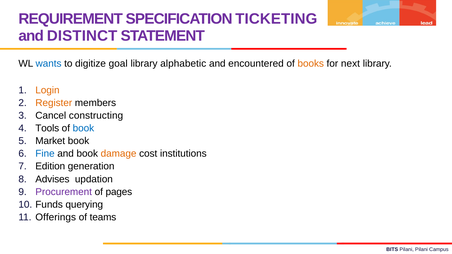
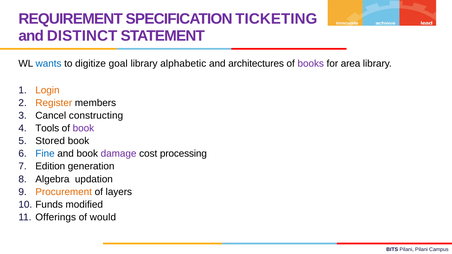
encountered: encountered -> architectures (256, 64)
books colour: orange -> purple (311, 64)
next: next -> area (351, 64)
book colour: blue -> purple (83, 128)
Market: Market -> Stored (50, 141)
damage colour: orange -> purple (119, 154)
institutions: institutions -> processing (183, 154)
Advises: Advises -> Algebra (52, 179)
Procurement colour: purple -> orange (64, 192)
pages: pages -> layers (119, 192)
querying: querying -> modified (84, 205)
teams: teams -> would (103, 217)
